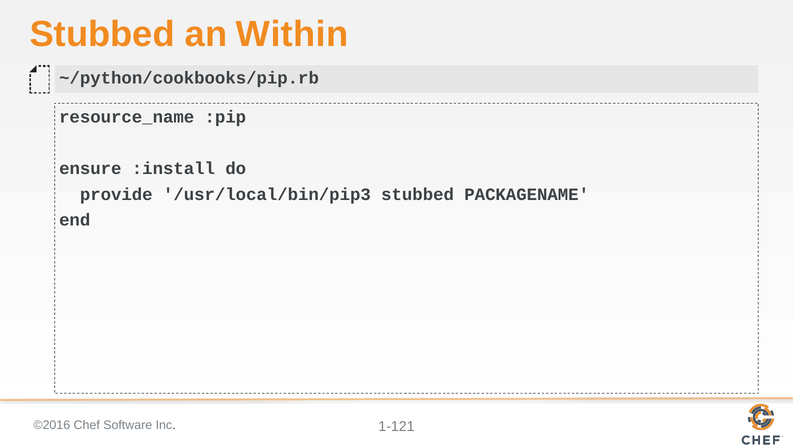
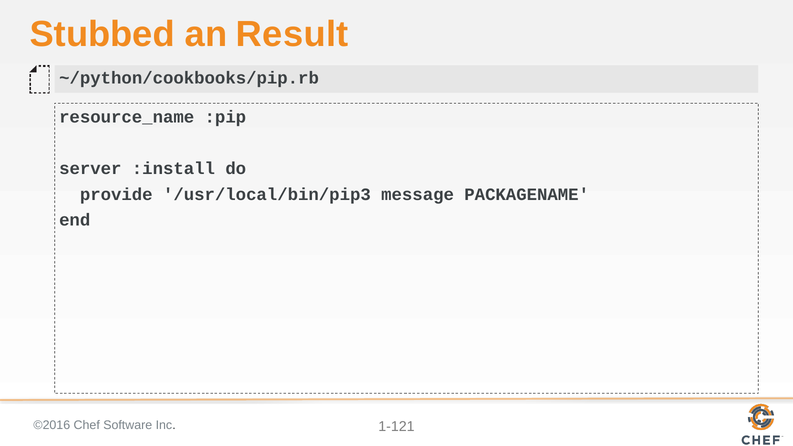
Within: Within -> Result (292, 34)
ensure: ensure -> server (90, 169)
/usr/local/bin/pip3 stubbed: stubbed -> message (418, 194)
